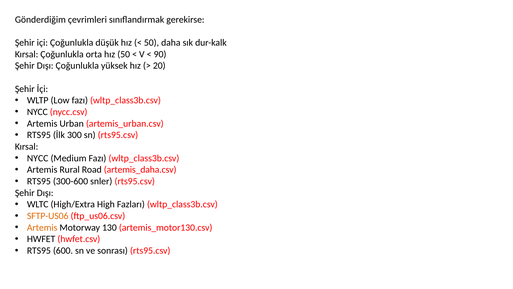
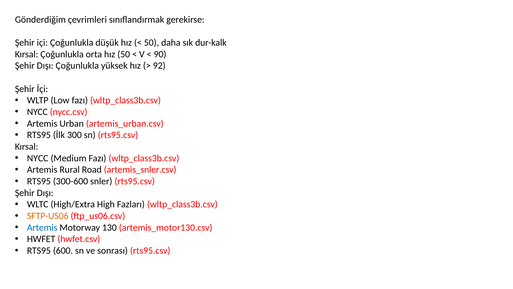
20: 20 -> 92 (159, 66)
artemis_daha.csv: artemis_daha.csv -> artemis_snler.csv (140, 170)
Artemis colour: orange -> blue (42, 227)
